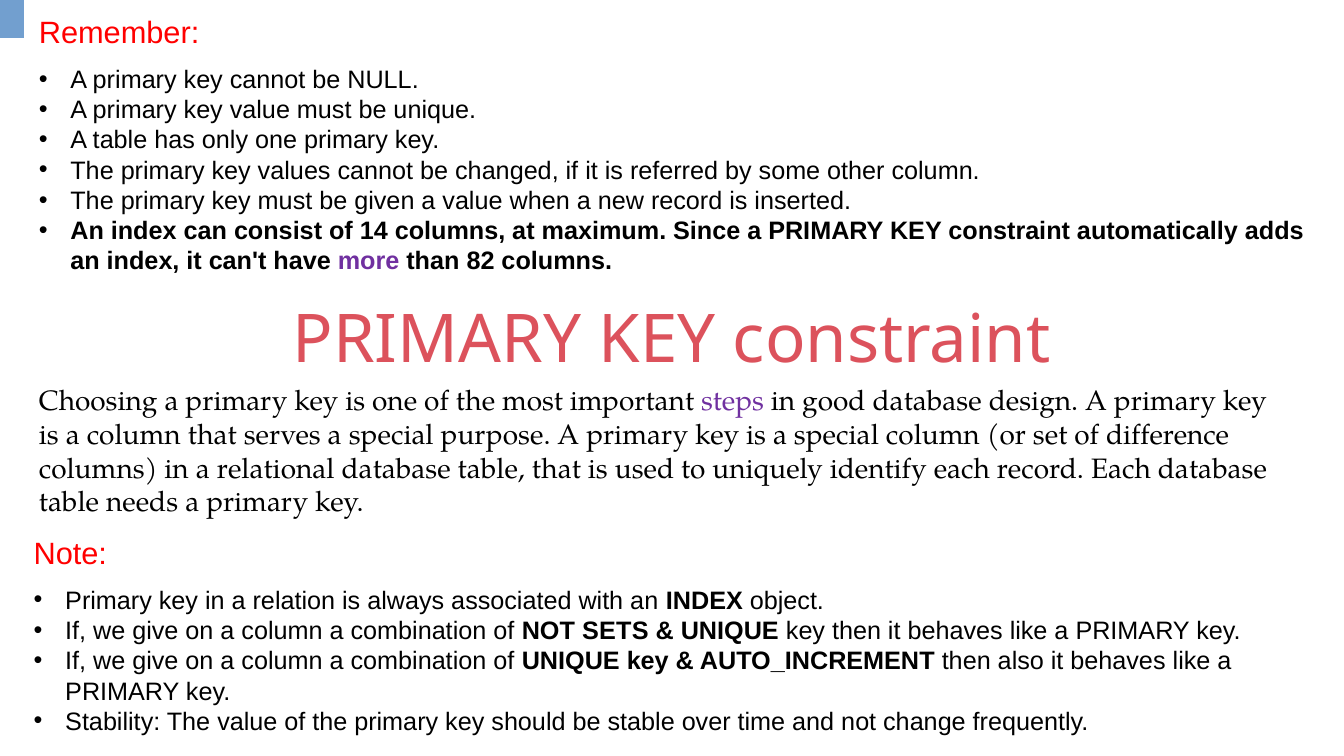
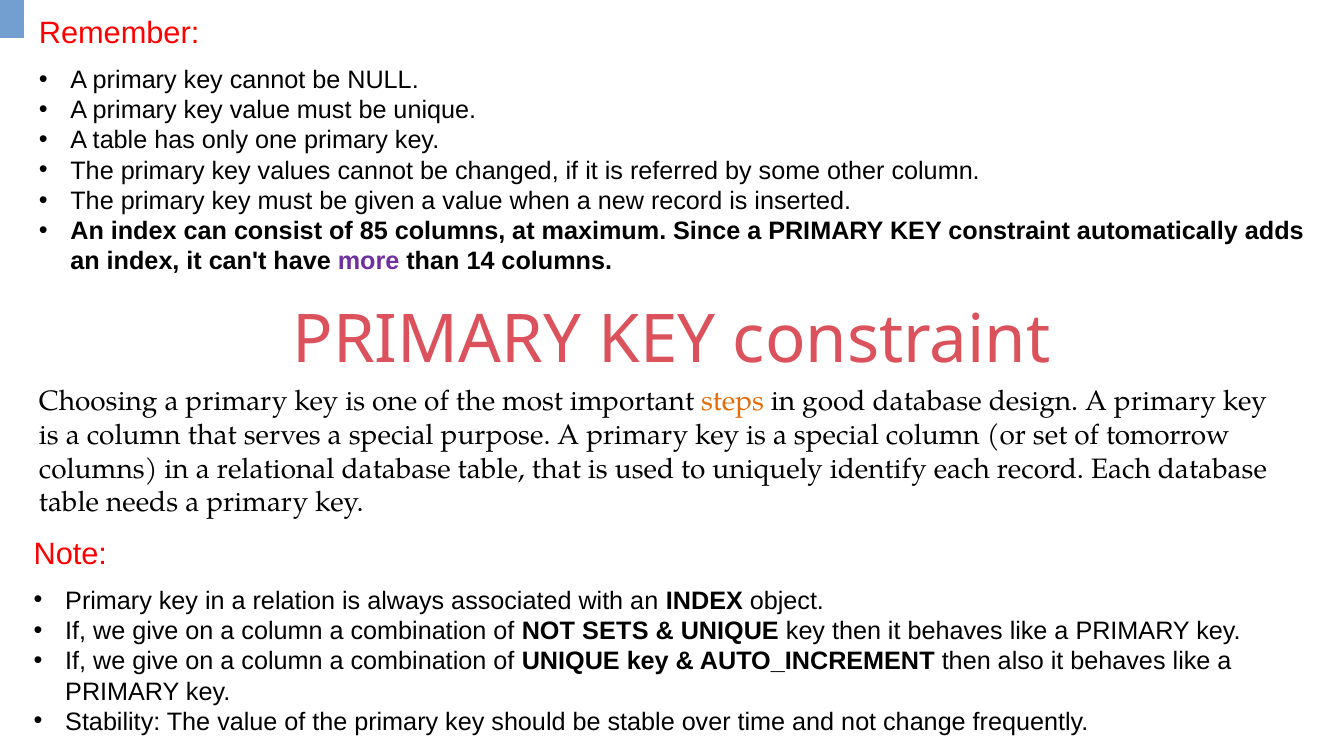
14: 14 -> 85 (374, 231)
82: 82 -> 14 (481, 262)
steps colour: purple -> orange (733, 402)
difference: difference -> tomorrow (1168, 435)
